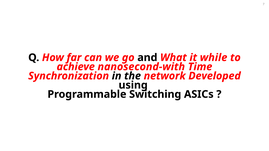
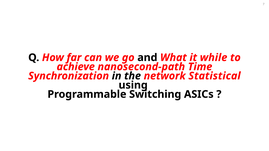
nanosecond-with: nanosecond-with -> nanosecond-path (141, 67)
Developed: Developed -> Statistical (215, 76)
